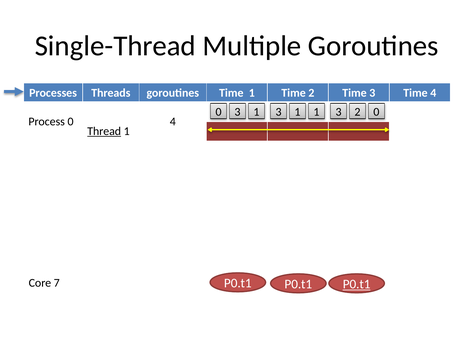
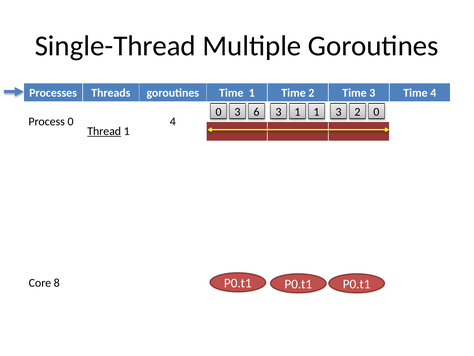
0 3 1: 1 -> 6 (256, 112)
7: 7 -> 8 (57, 282)
P0.t1 underline: present -> none (357, 284)
